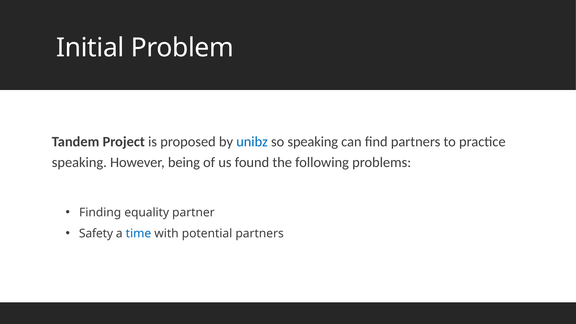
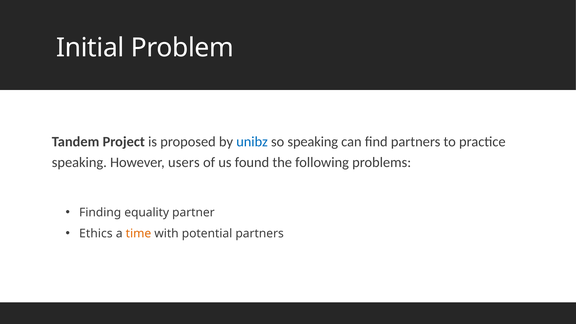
being: being -> users (184, 162)
Safety: Safety -> Ethics (96, 233)
time colour: blue -> orange (138, 233)
